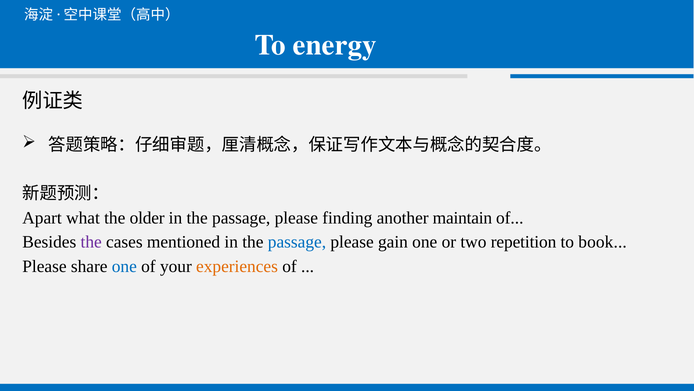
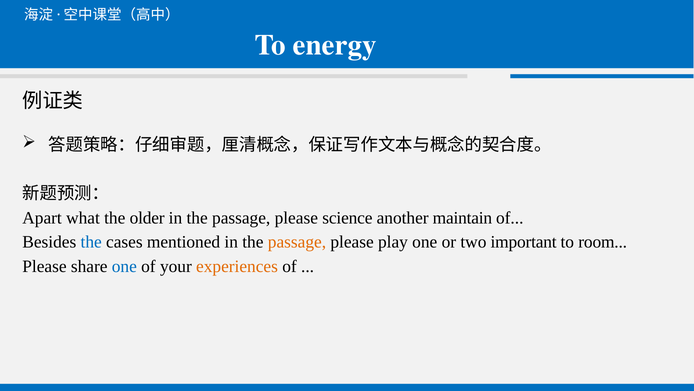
finding: finding -> science (347, 218)
the colour: purple -> blue (91, 242)
passage colour: blue -> orange (297, 242)
gain: gain -> play (393, 242)
repetition: repetition -> important (524, 242)
book: book -> room (603, 242)
